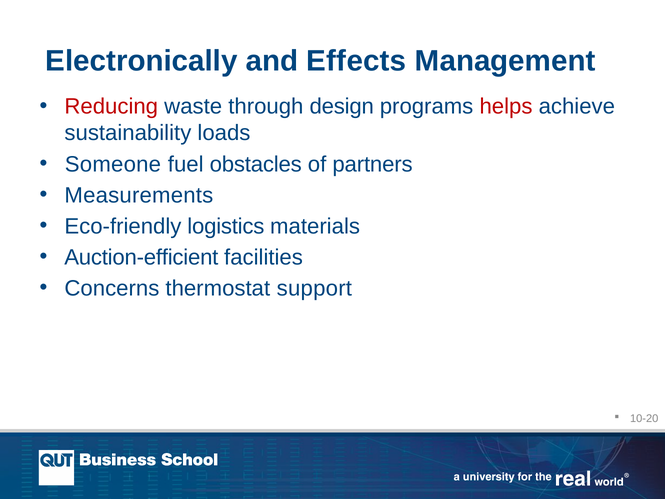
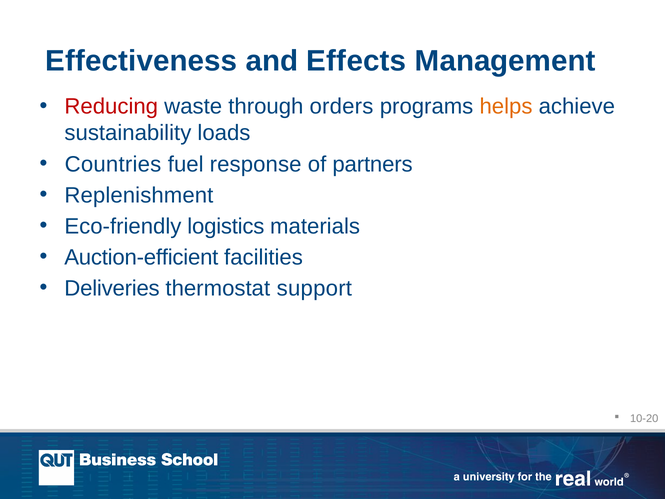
Electronically: Electronically -> Effectiveness (141, 61)
design: design -> orders (341, 106)
helps colour: red -> orange (506, 106)
Someone: Someone -> Countries (113, 164)
obstacles: obstacles -> response (256, 164)
Measurements: Measurements -> Replenishment (139, 195)
Concerns: Concerns -> Deliveries (112, 288)
